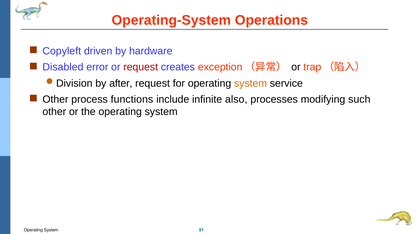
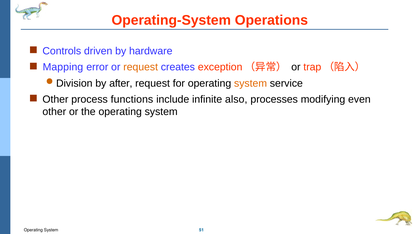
Copyleft: Copyleft -> Controls (62, 51)
Disabled: Disabled -> Mapping (63, 67)
request colour: red -> orange (141, 67)
such: such -> even (359, 99)
